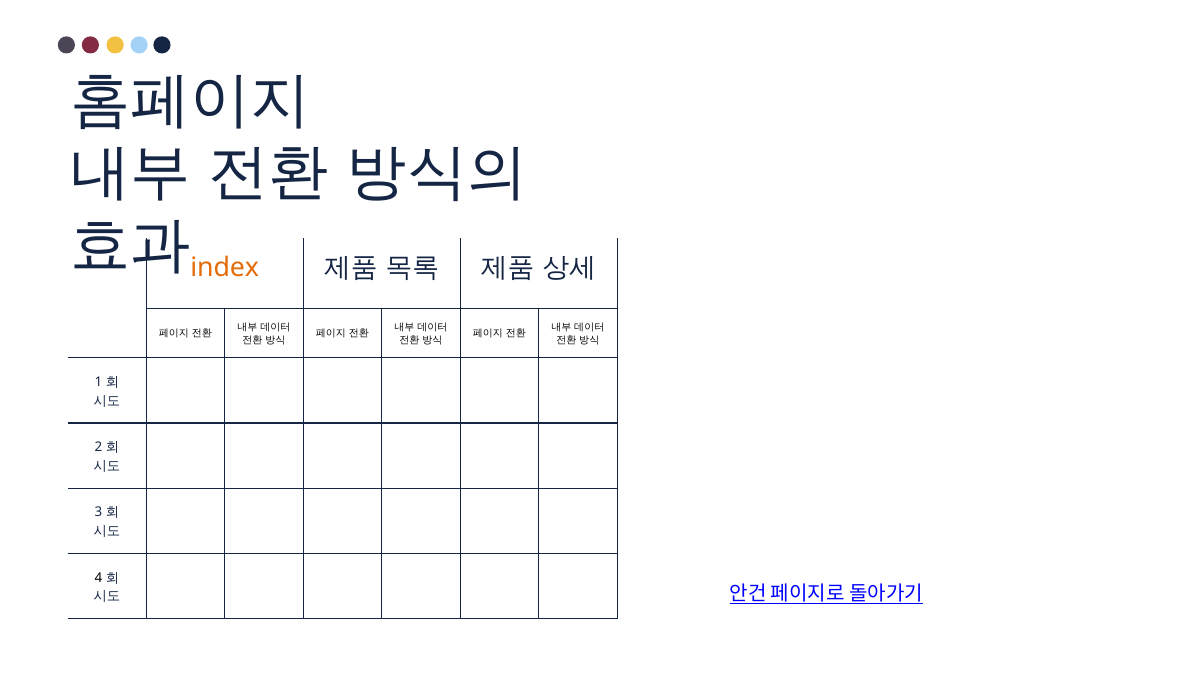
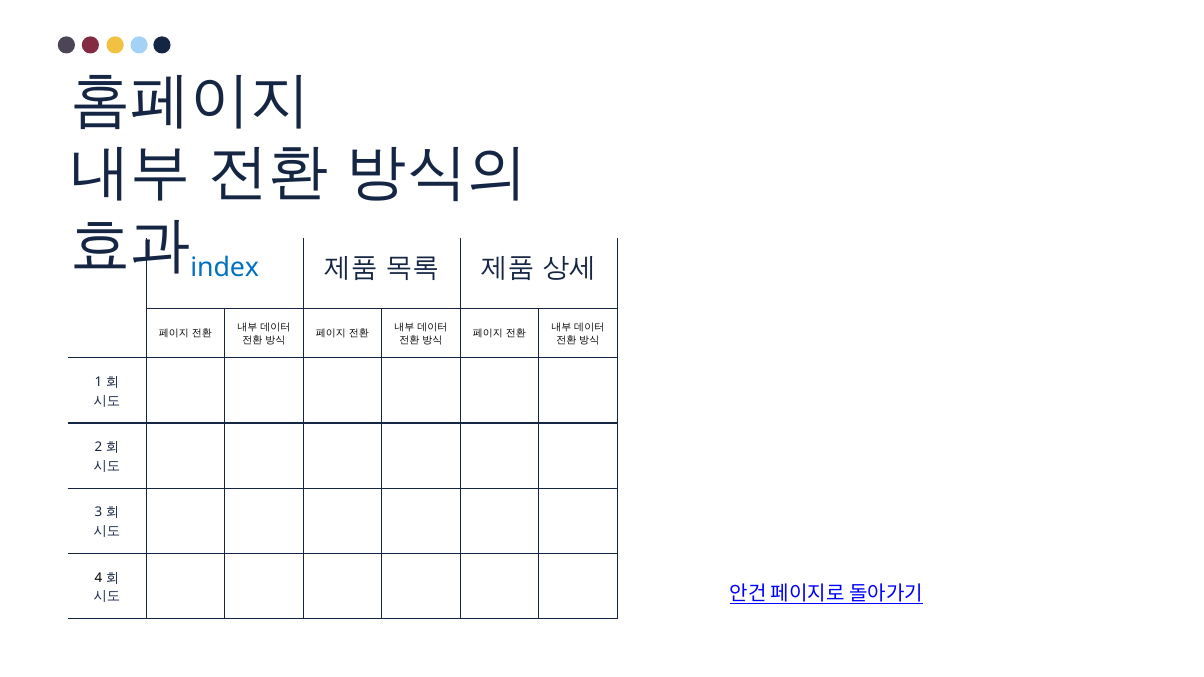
index colour: orange -> blue (225, 267)
